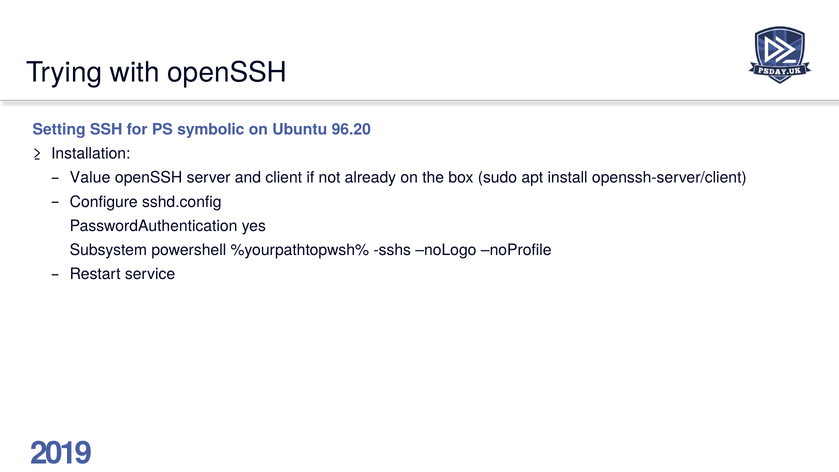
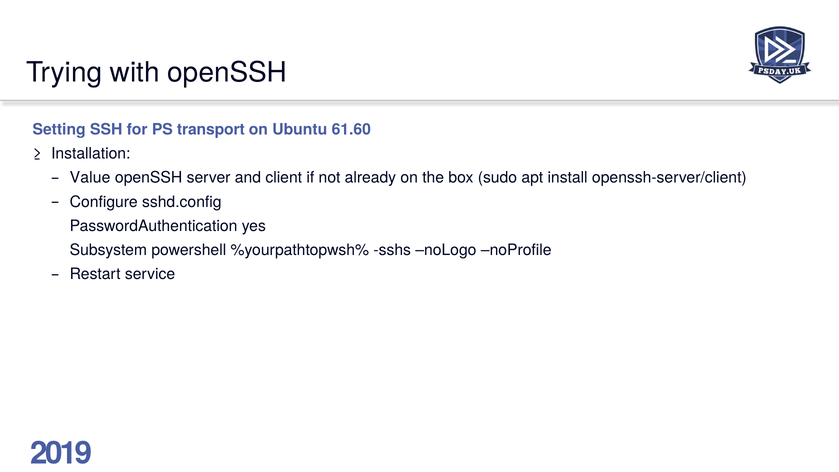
symbolic: symbolic -> transport (211, 129)
96.20: 96.20 -> 61.60 (351, 129)
